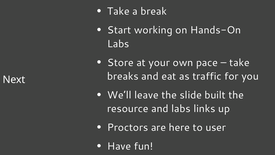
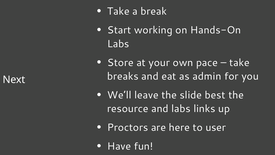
traffic: traffic -> admin (207, 76)
built: built -> best (215, 95)
